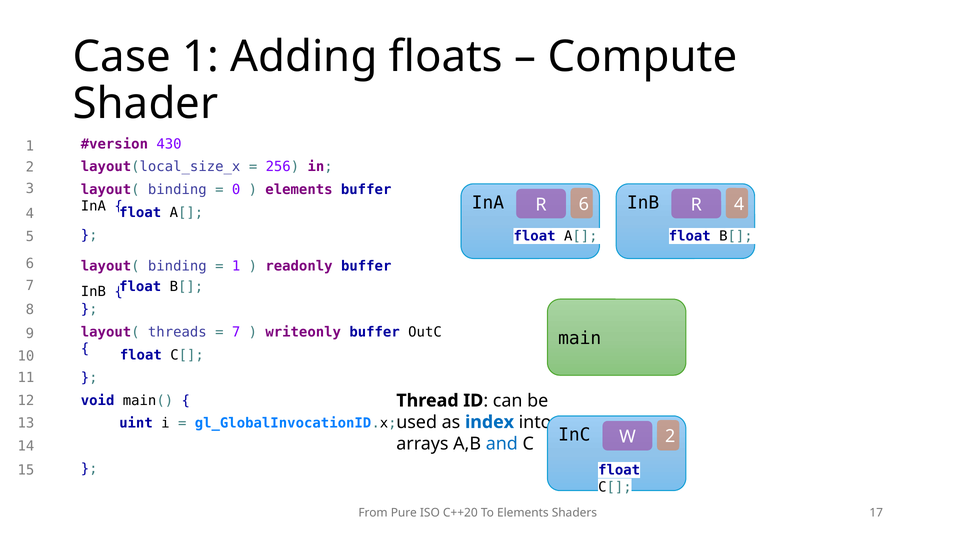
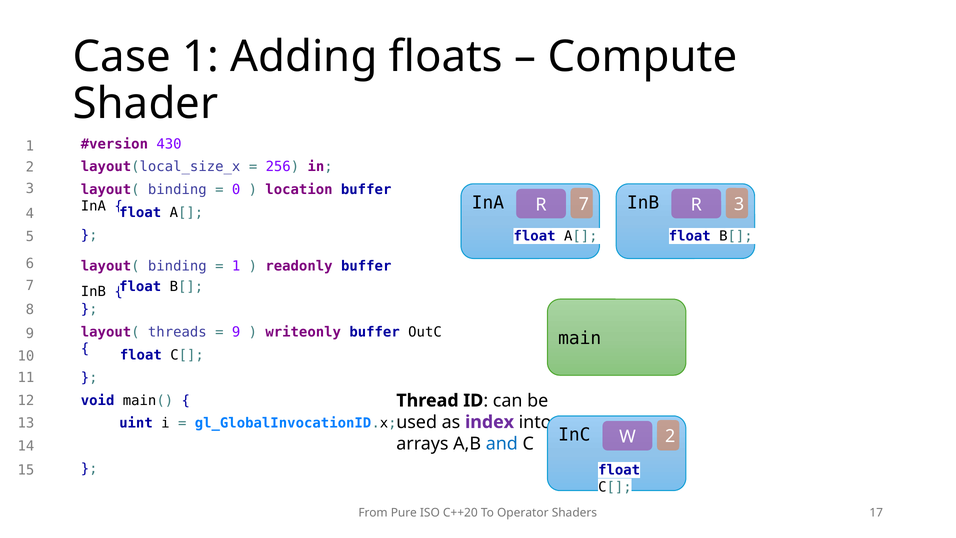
elements: elements -> location (299, 189)
InA 6: 6 -> 7 (584, 204)
InB 4: 4 -> 3 (739, 204)
7: 7 -> 9 (236, 332)
index colour: blue -> purple (490, 422)
To Elements: Elements -> Operator (523, 513)
